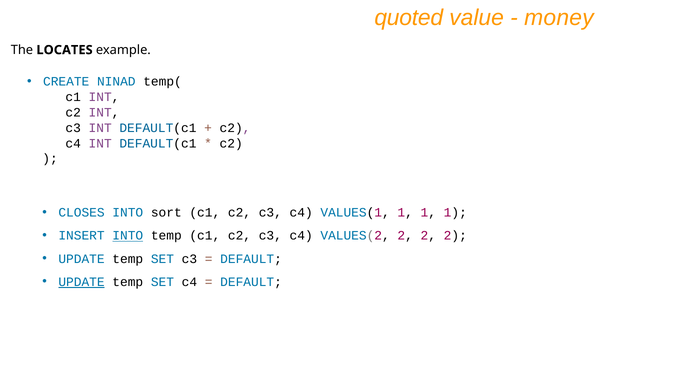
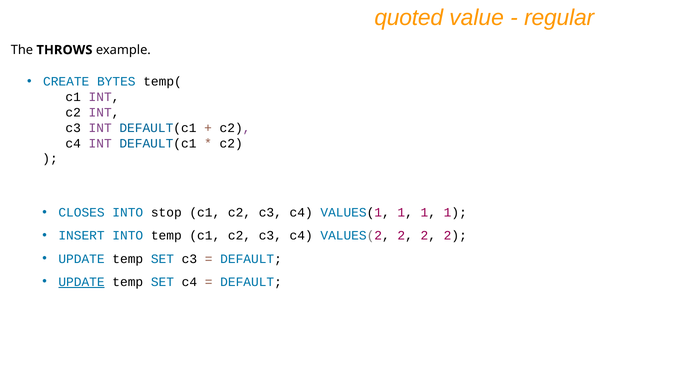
money: money -> regular (559, 18)
LOCATES: LOCATES -> THROWS (64, 50)
NINAD: NINAD -> BYTES (116, 82)
sort: sort -> stop (166, 213)
INTO underline: present -> none (128, 236)
